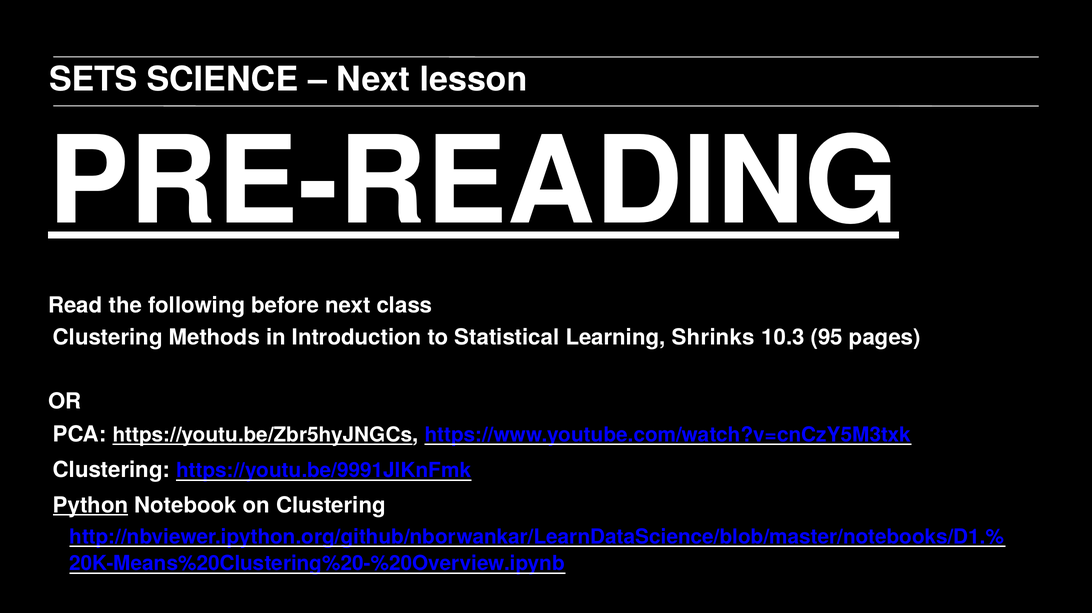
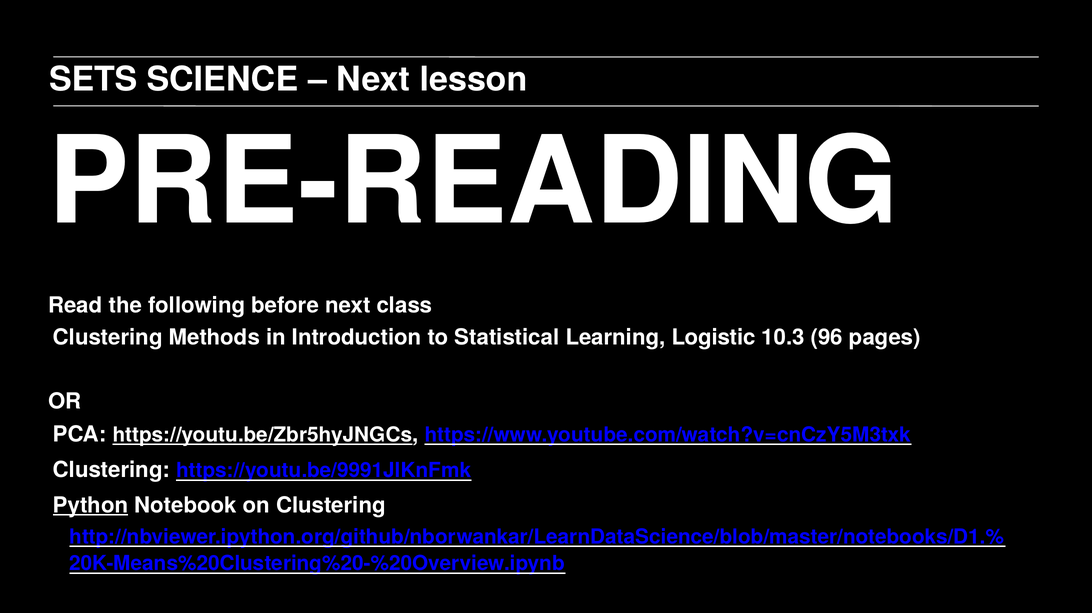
PRE-READING underline: present -> none (474, 183)
Shrinks: Shrinks -> Logistic (713, 338)
95: 95 -> 96 (827, 338)
